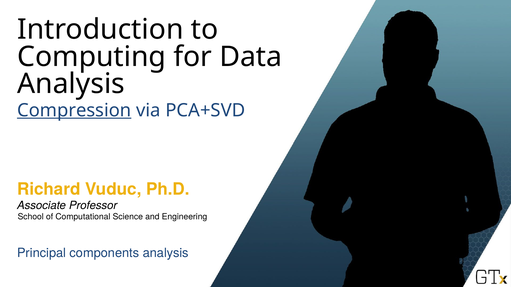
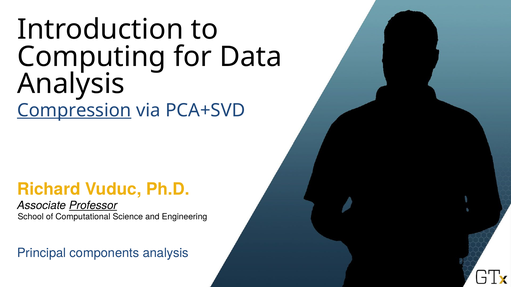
Professor underline: none -> present (93, 206)
